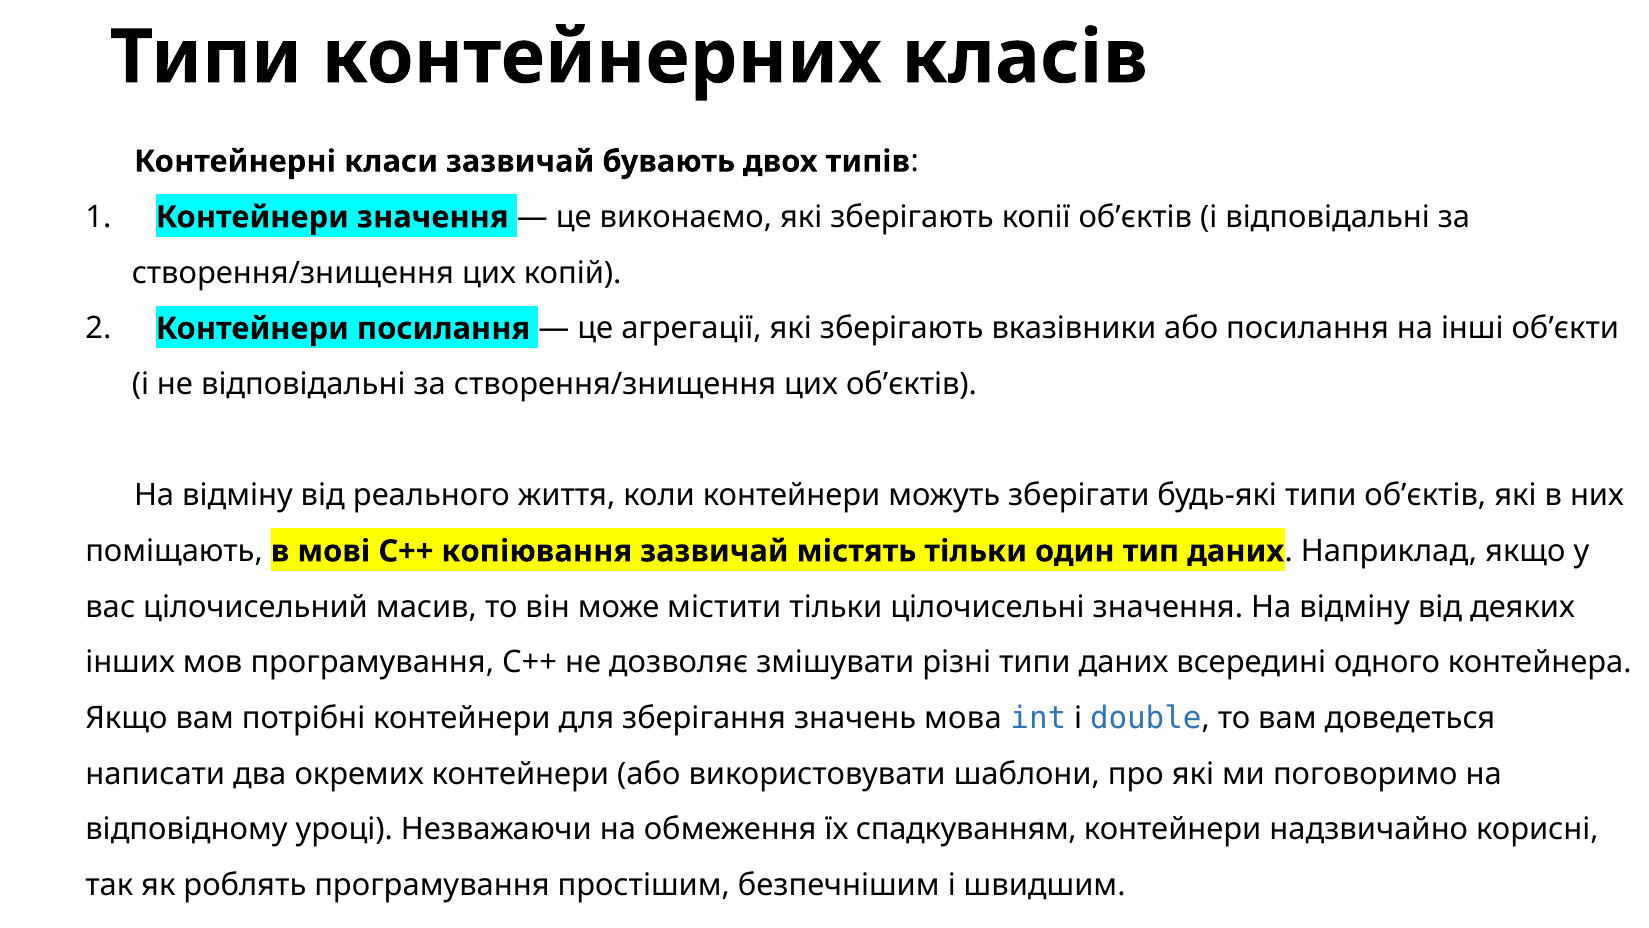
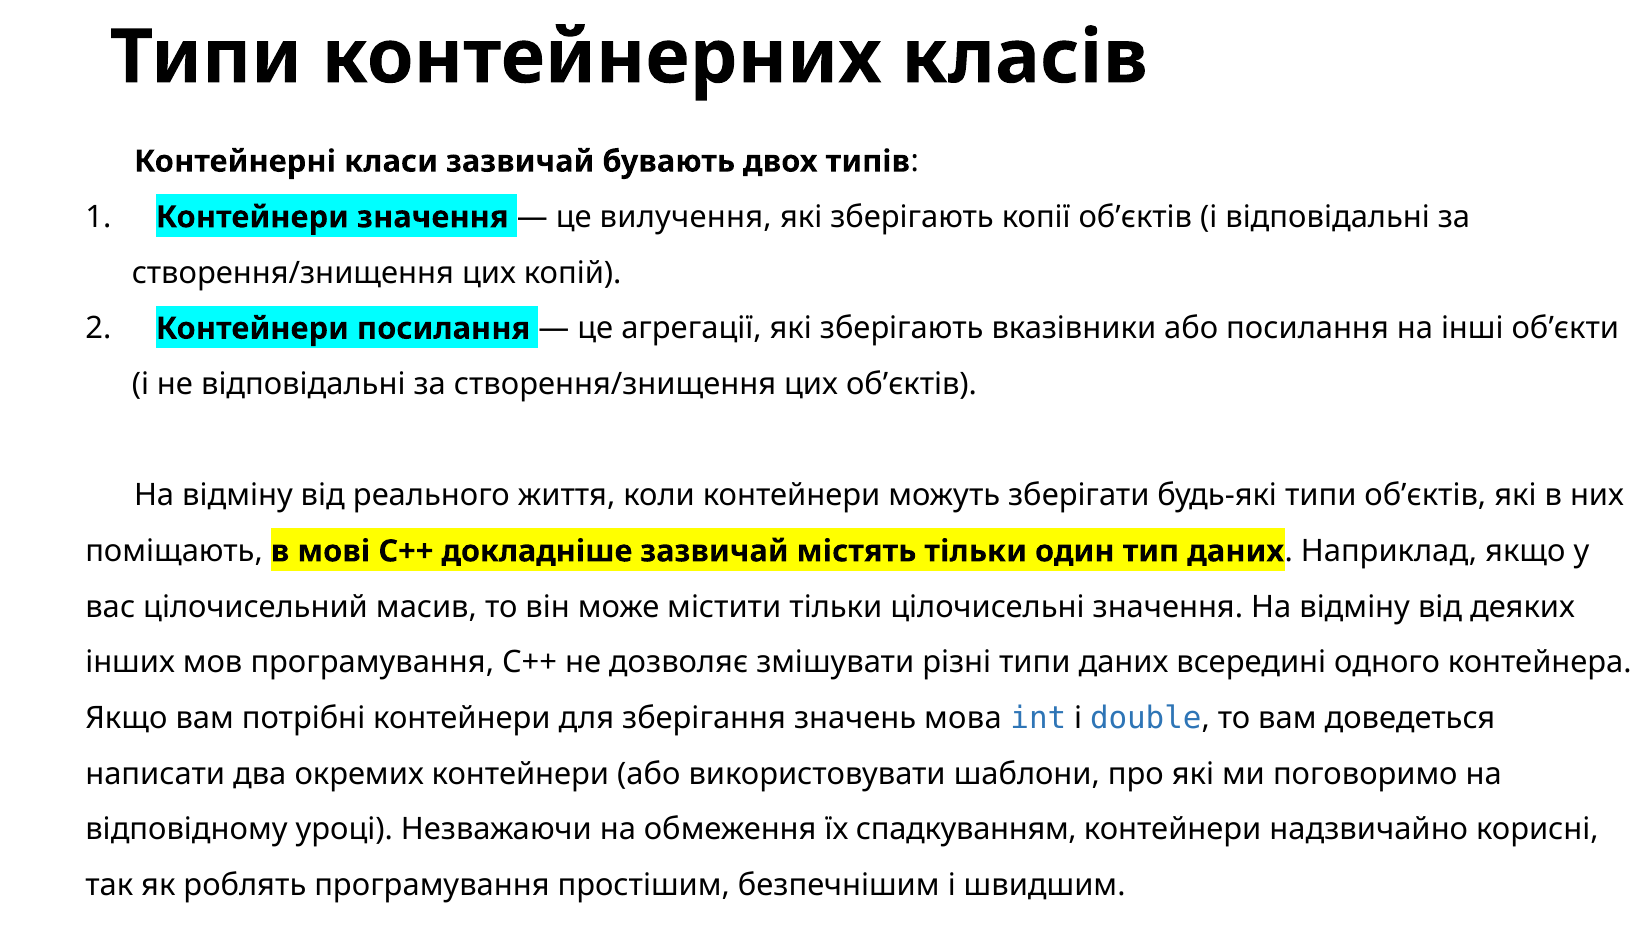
виконаємо: виконаємо -> вилучення (686, 217)
копіювання: копіювання -> докладніше (537, 551)
